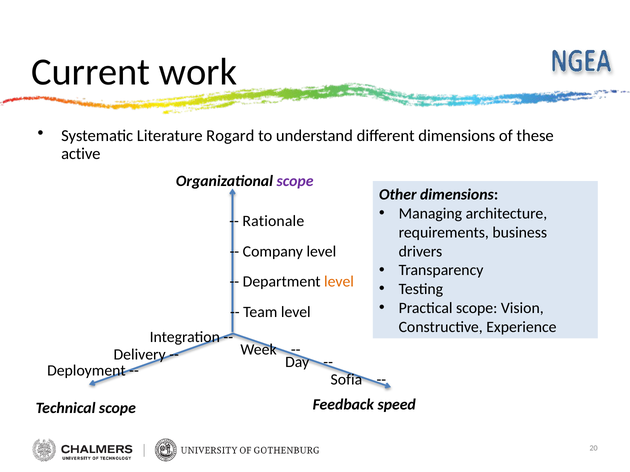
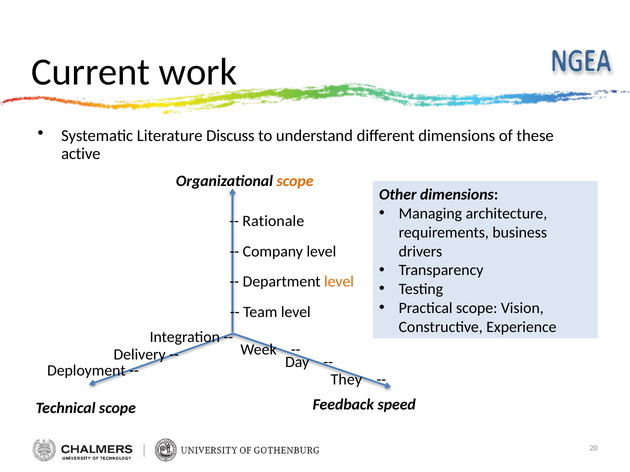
Rogard: Rogard -> Discuss (230, 136)
scope colour: purple -> orange (295, 181)
Sofia: Sofia -> They (346, 380)
